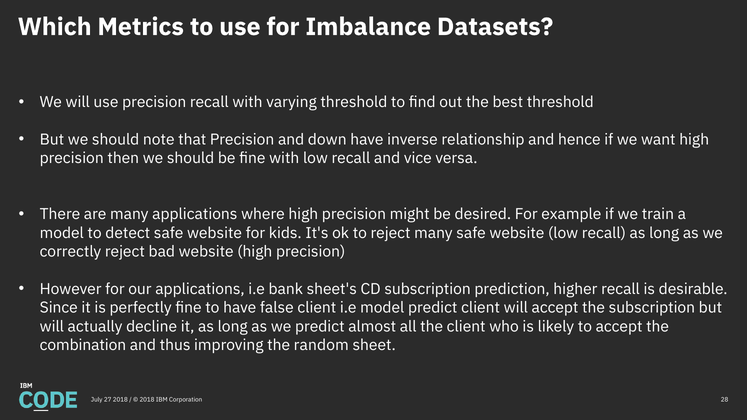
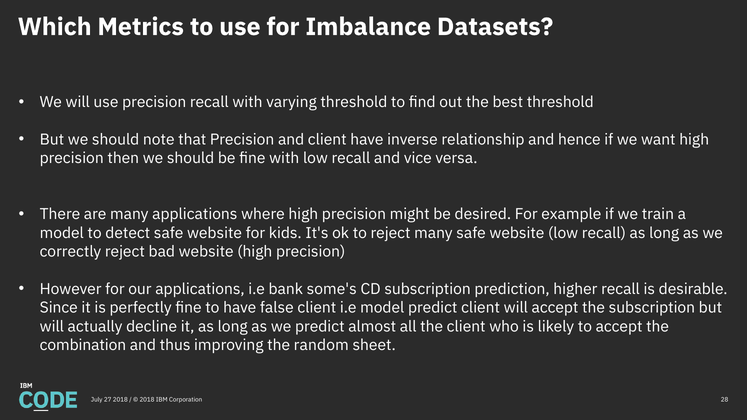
and down: down -> client (327, 140)
sheet's: sheet's -> some's (332, 289)
